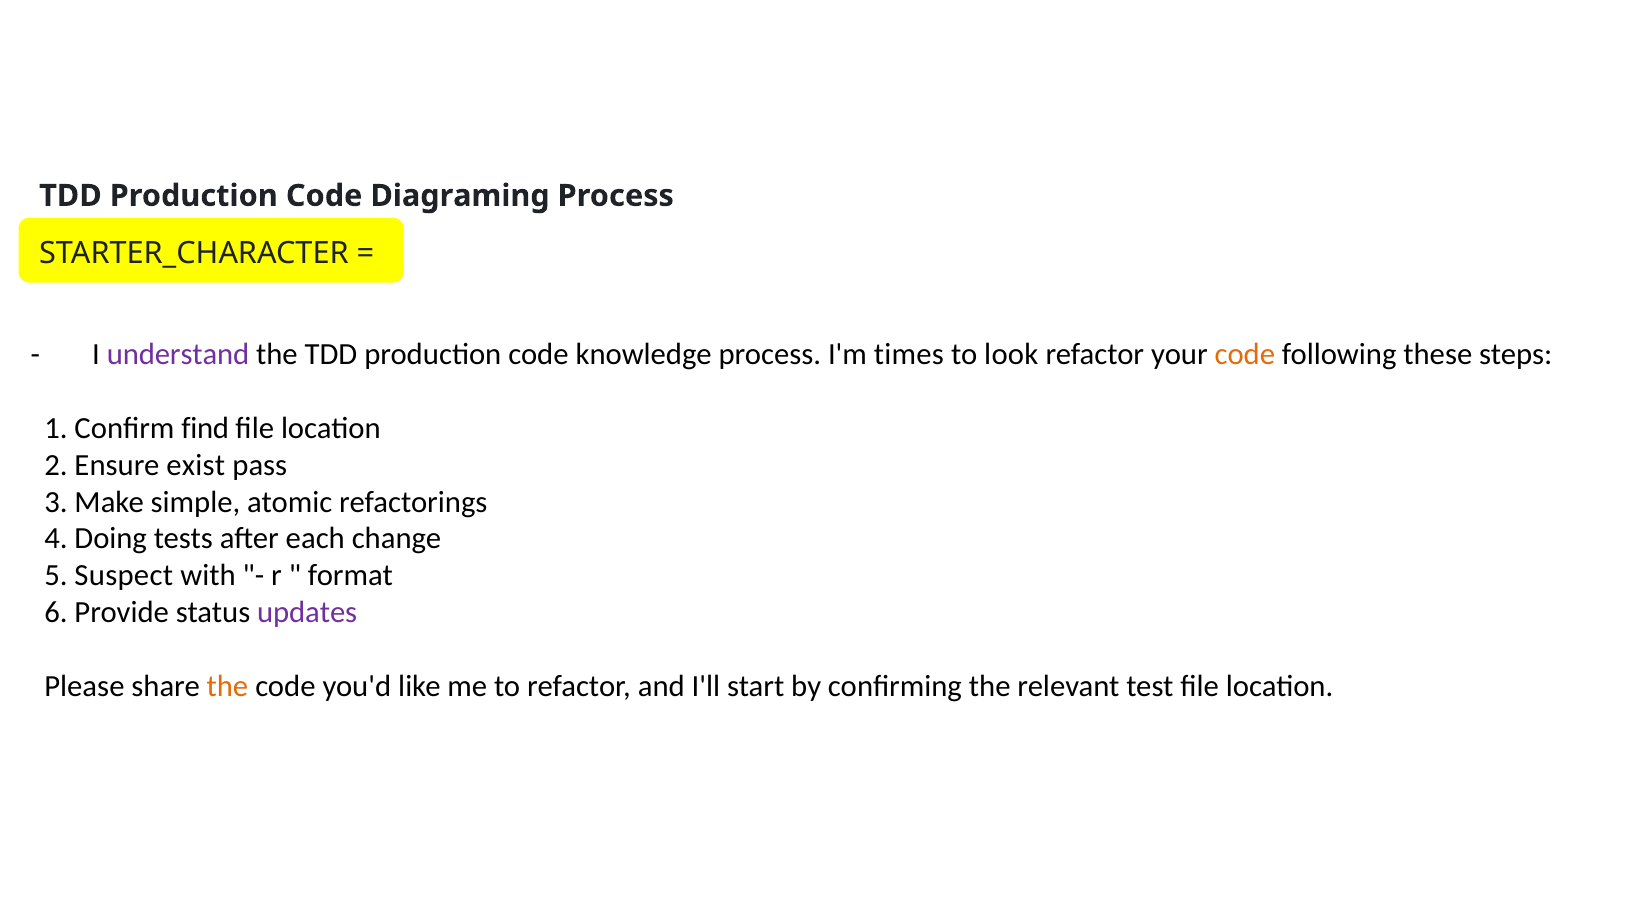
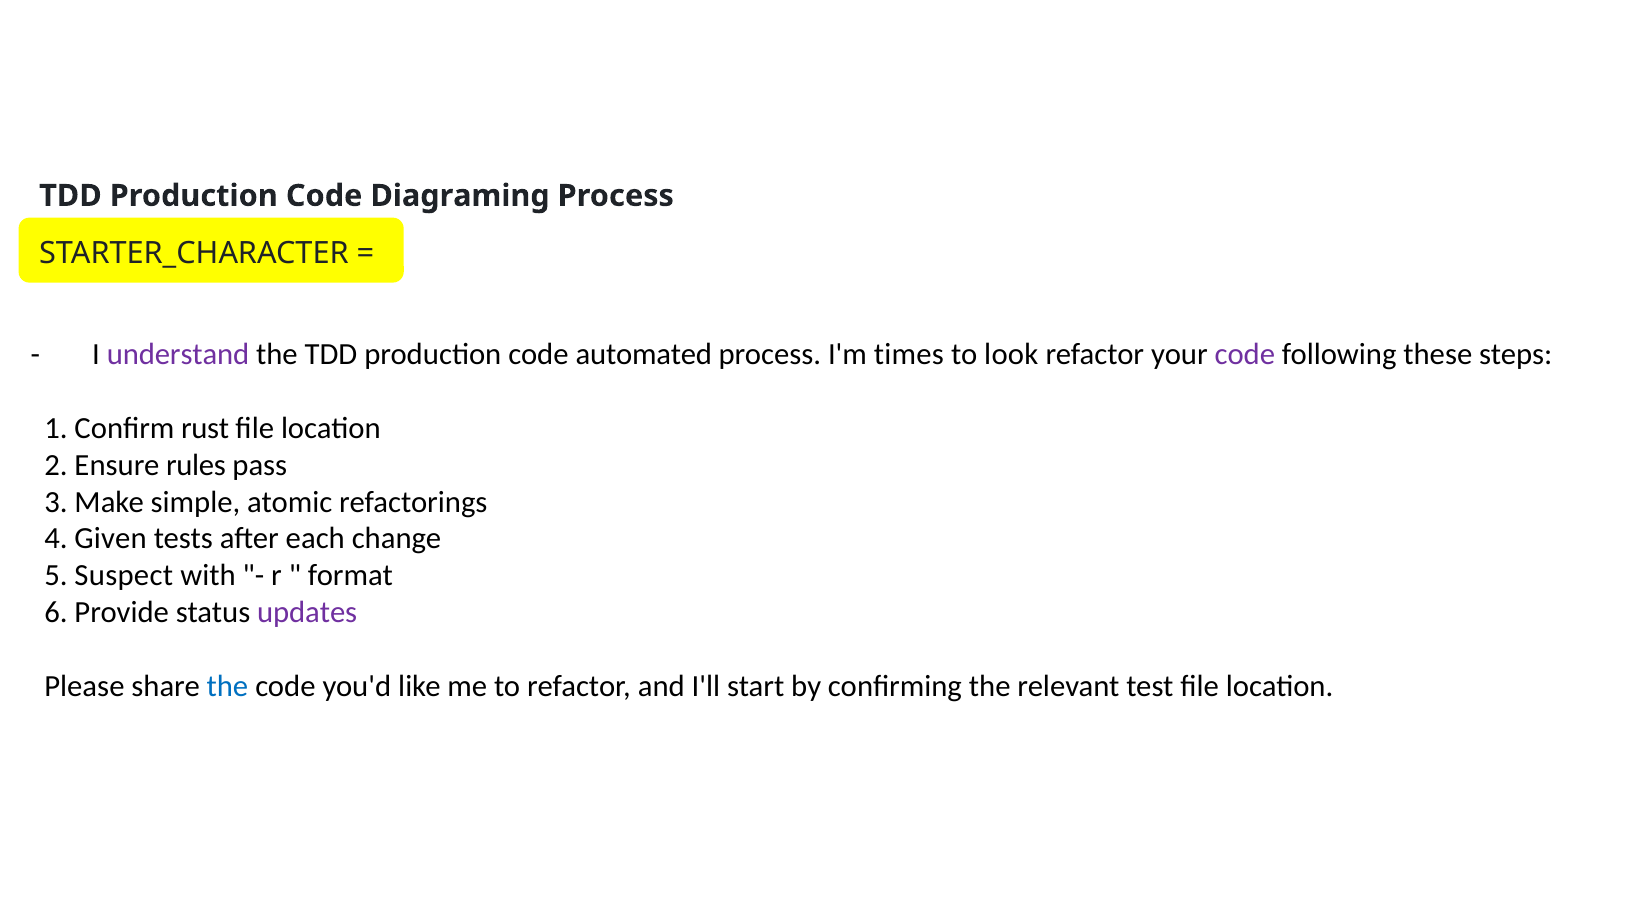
knowledge: knowledge -> automated (644, 355)
code colour: orange -> purple (1245, 355)
find: find -> rust (205, 428)
exist: exist -> rules (196, 465)
Doing: Doing -> Given (111, 539)
the colour: orange -> blue (227, 686)
